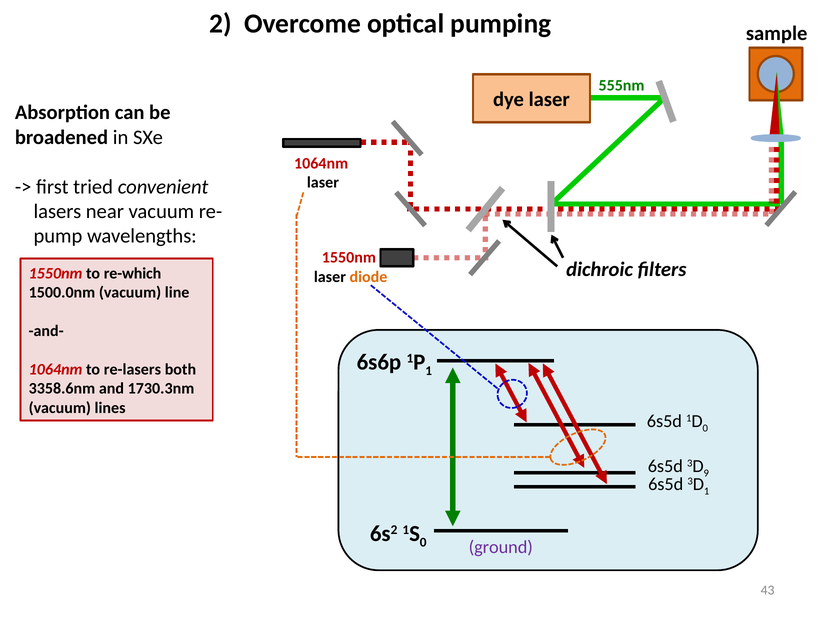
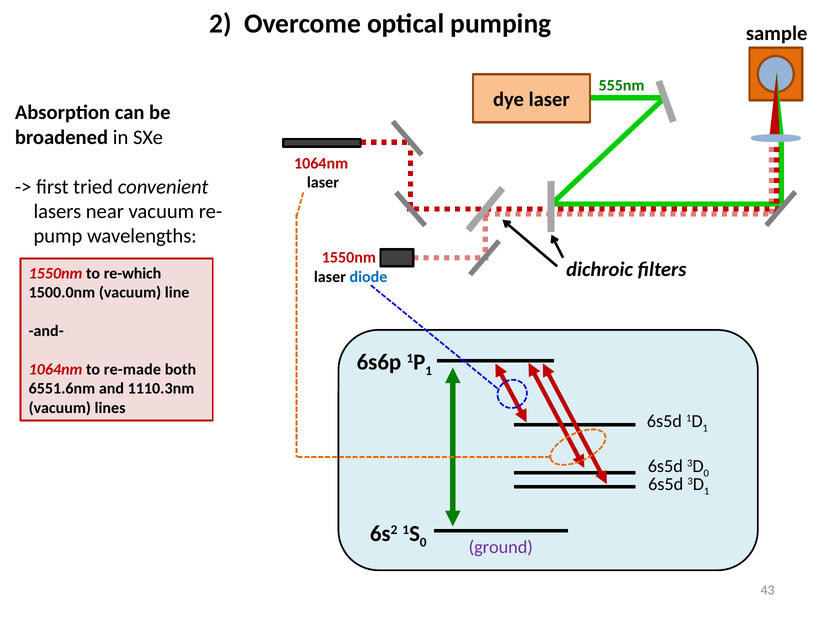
diode colour: orange -> blue (368, 277)
re-lasers: re-lasers -> re-made (132, 369)
3358.6nm: 3358.6nm -> 6551.6nm (62, 389)
1730.3nm: 1730.3nm -> 1110.3nm (161, 389)
0: 0 -> 1 (705, 428)
9: 9 -> 0 (706, 473)
